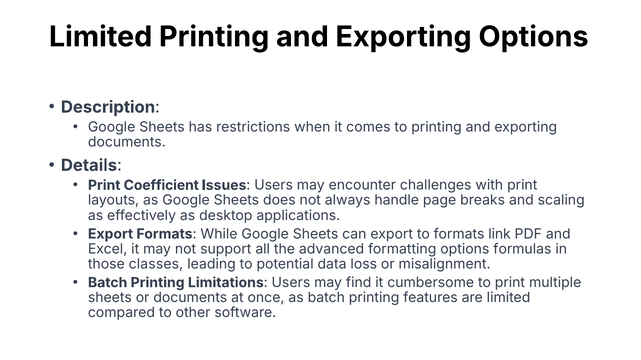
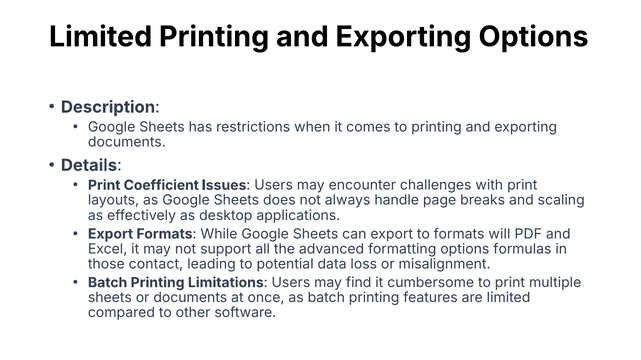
link: link -> will (499, 234)
classes: classes -> contact (156, 265)
